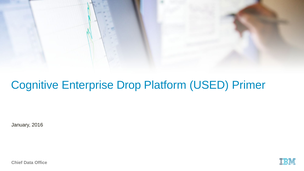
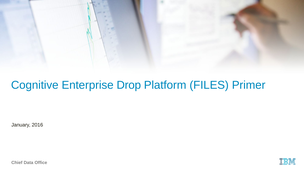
USED: USED -> FILES (209, 85)
